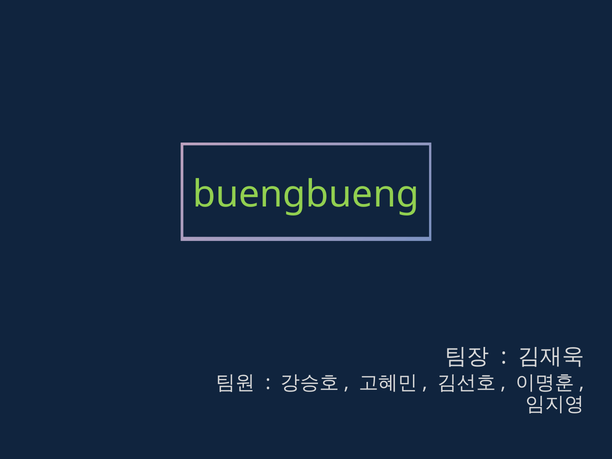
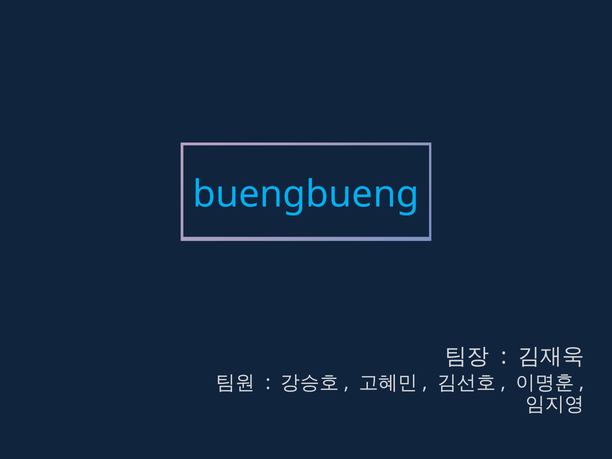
buengbueng colour: light green -> light blue (306, 194)
